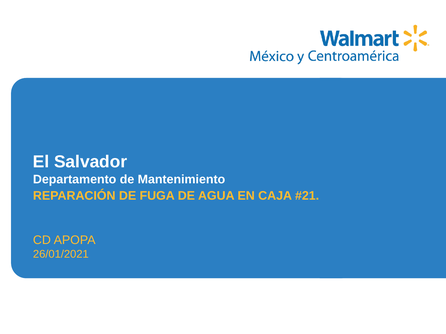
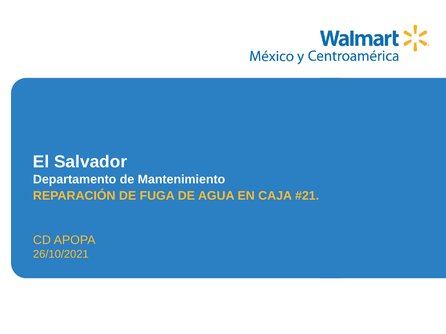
26/01/2021: 26/01/2021 -> 26/10/2021 (61, 255)
